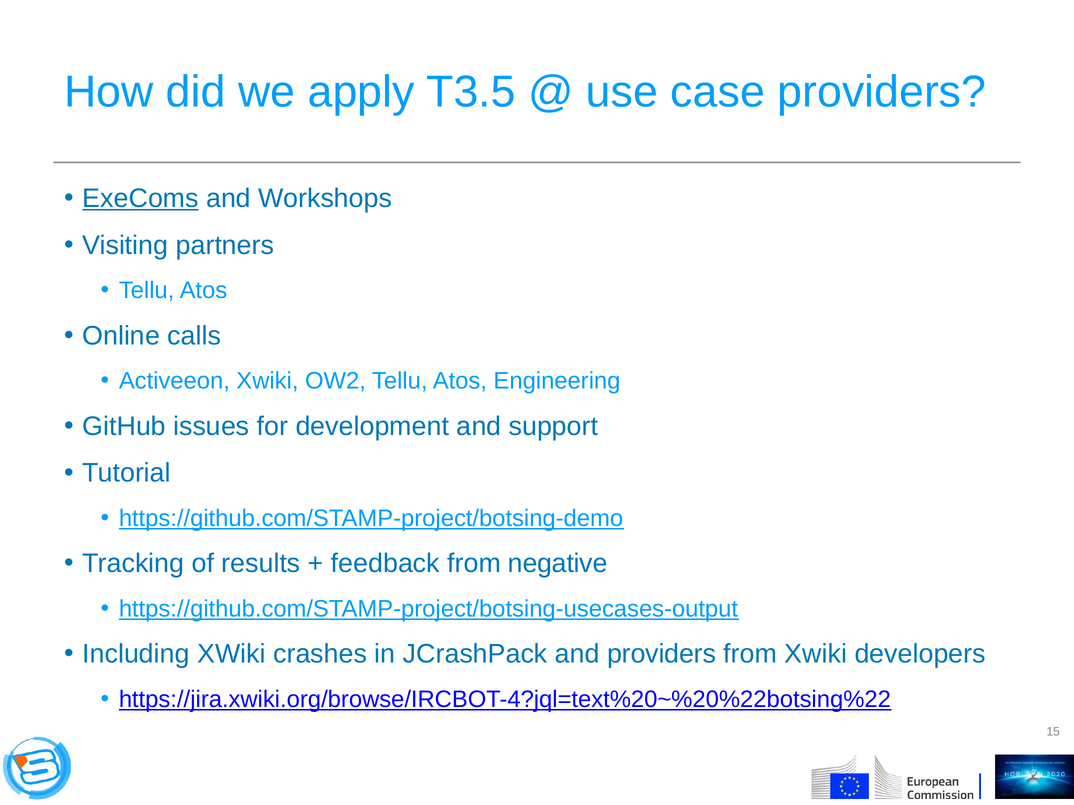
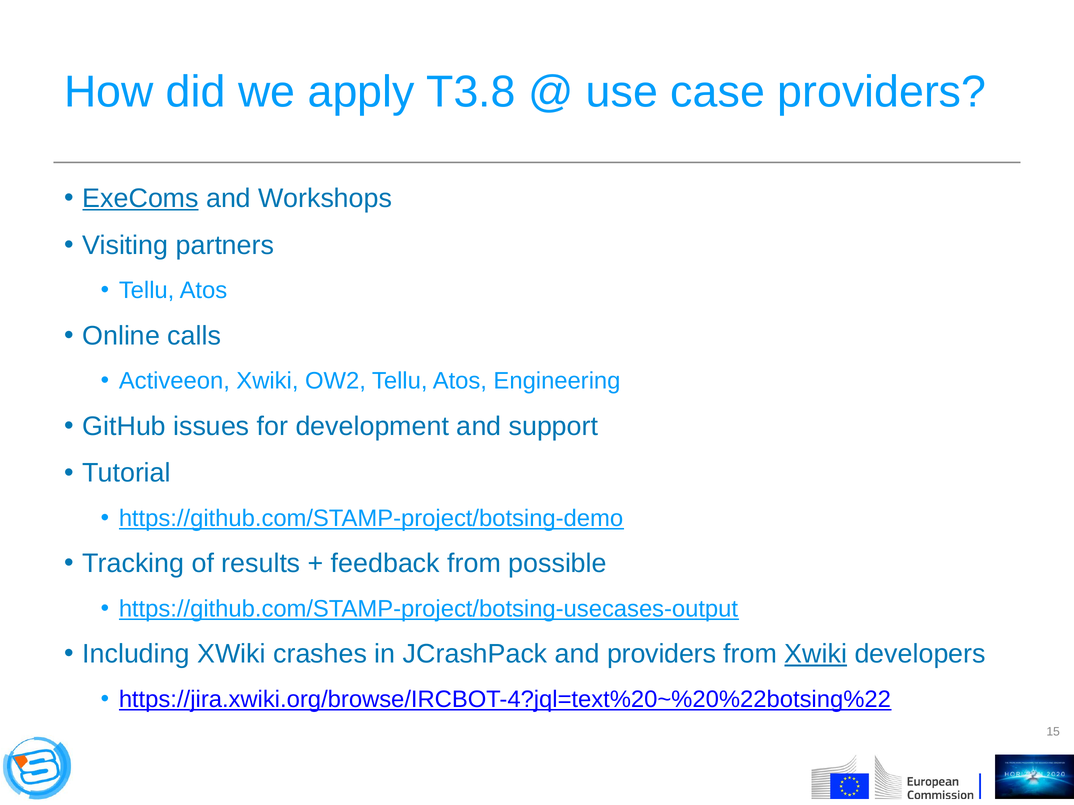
T3.5: T3.5 -> T3.8 (471, 92)
negative: negative -> possible (558, 564)
Xwiki underline: none -> present (816, 654)
